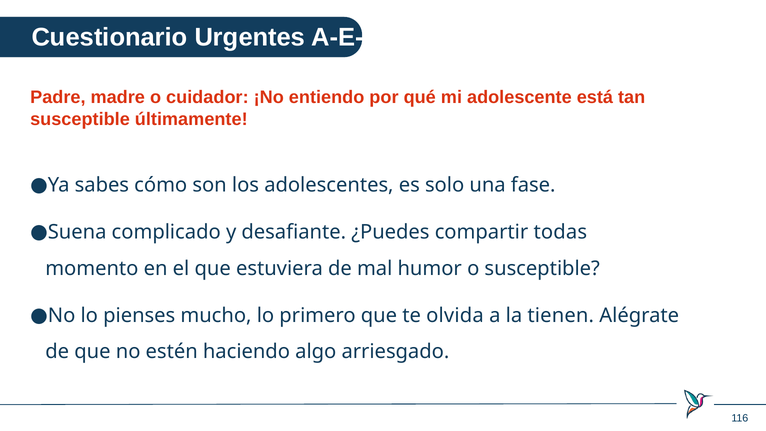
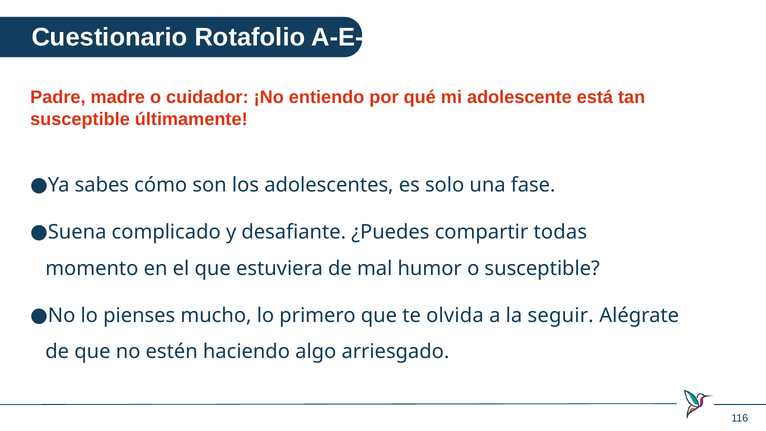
Urgentes: Urgentes -> Rotafolio (250, 37)
tienen: tienen -> seguir (561, 315)
